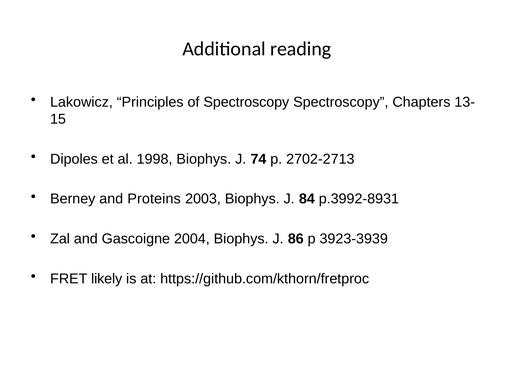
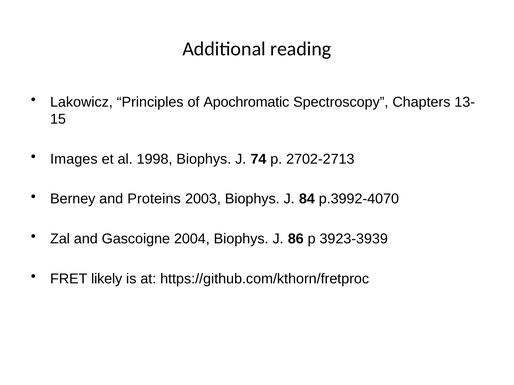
of Spectroscopy: Spectroscopy -> Apochromatic (246, 102)
Dipoles: Dipoles -> Images (74, 159)
p.3992-8931: p.3992-8931 -> p.3992-4070 (359, 199)
